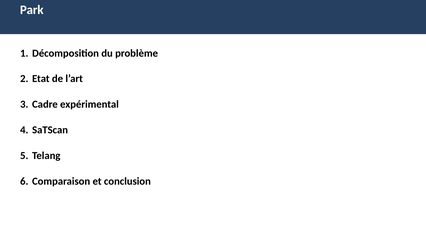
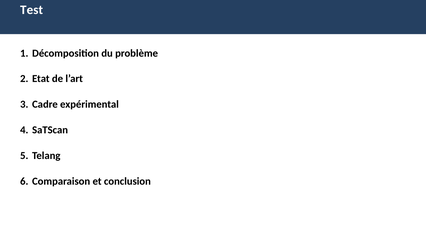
Park: Park -> Test (32, 10)
